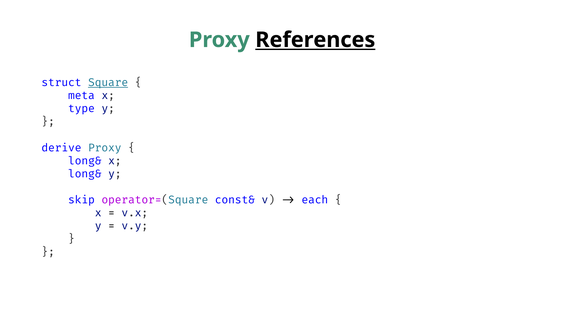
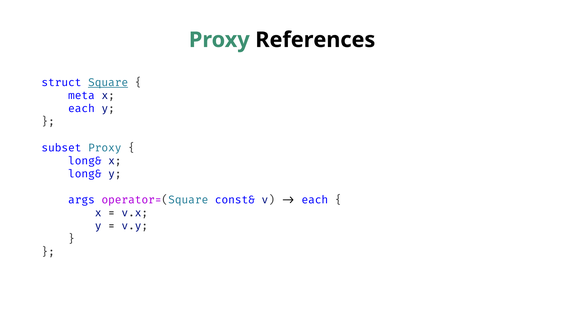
References underline: present -> none (315, 40)
type: type -> each (81, 109)
derive: derive -> subset (61, 148)
skip: skip -> args (81, 200)
